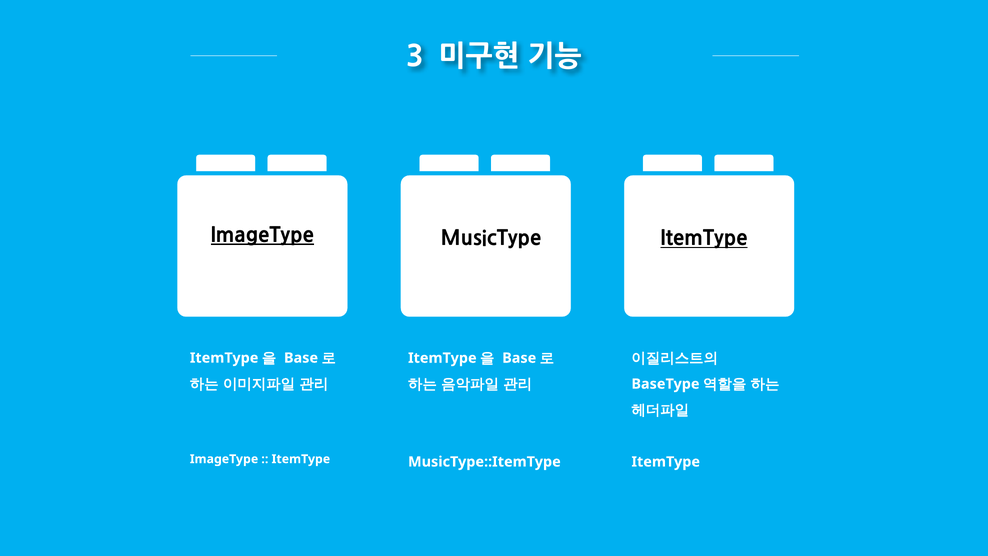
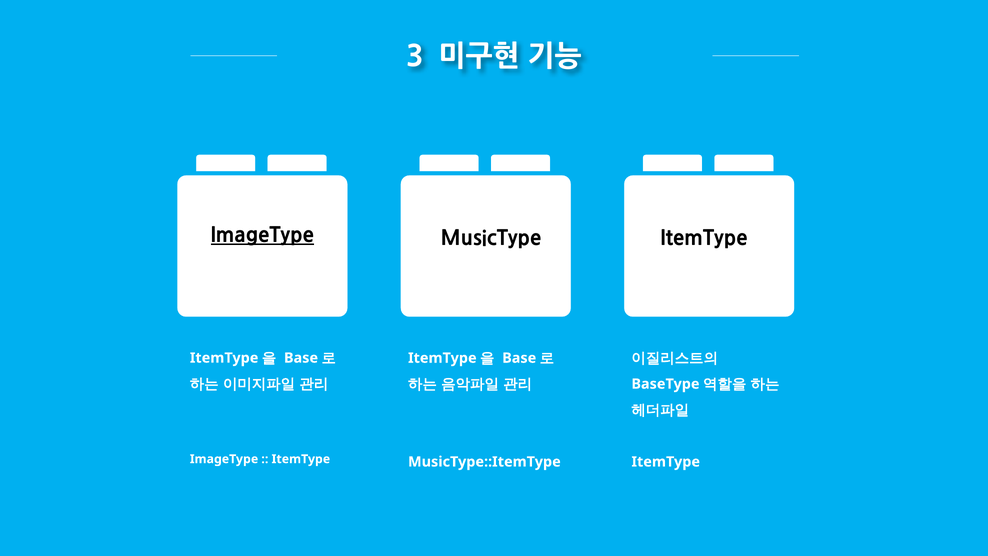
ItemType underline: present -> none (704, 238)
